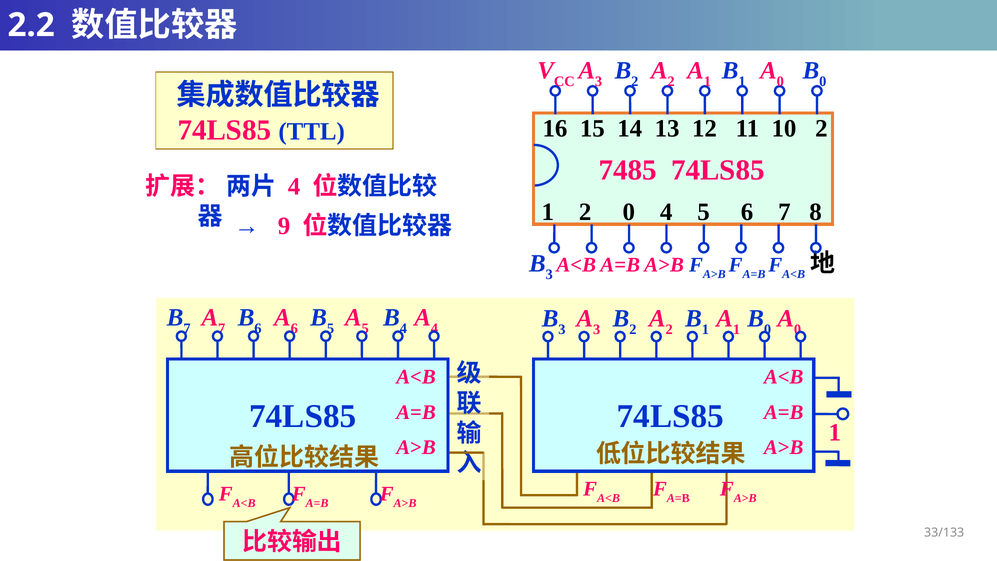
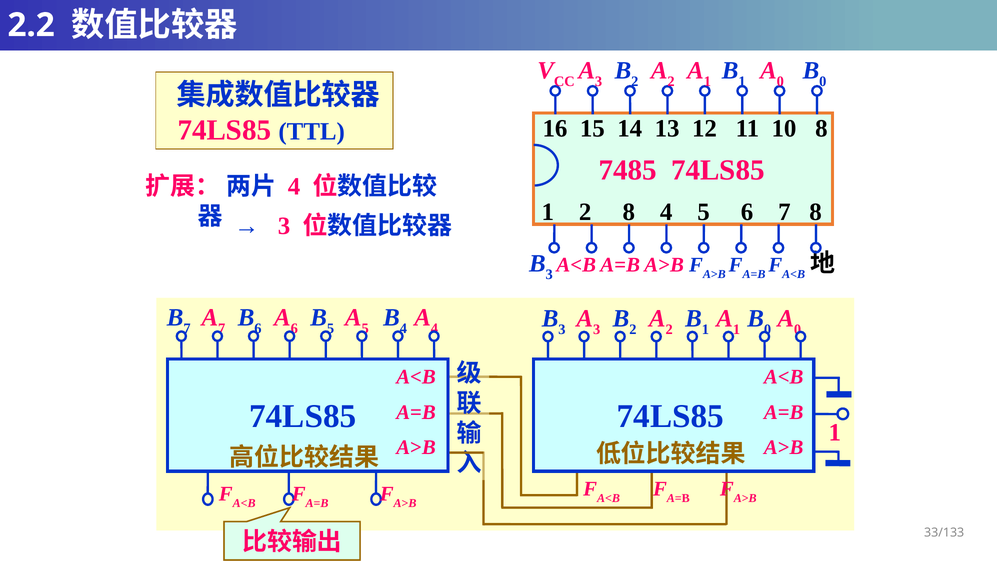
10 2: 2 -> 8 (821, 129)
2 0: 0 -> 8 (629, 212)
9: 9 -> 3 (284, 226)
